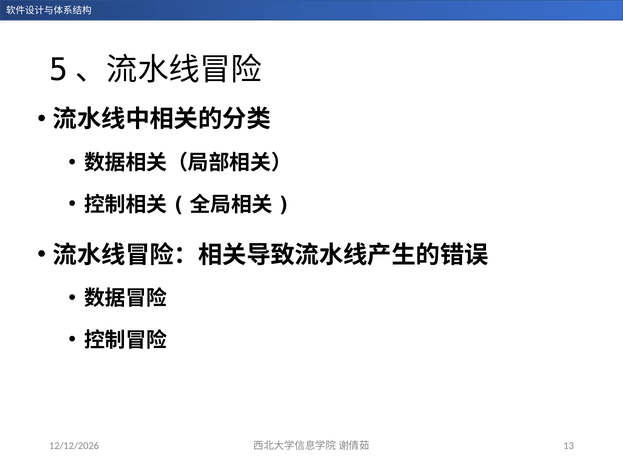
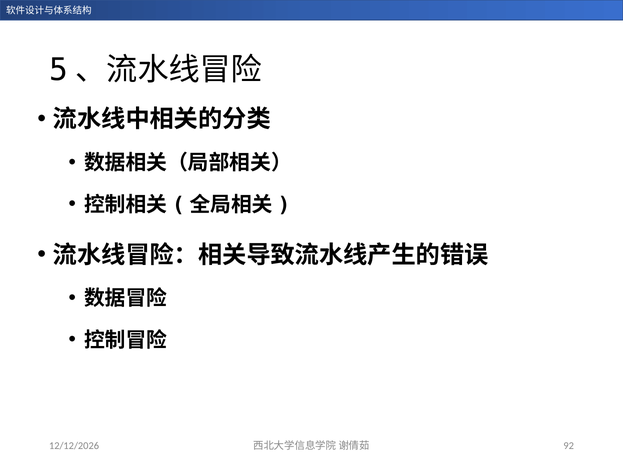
13: 13 -> 92 (569, 446)
